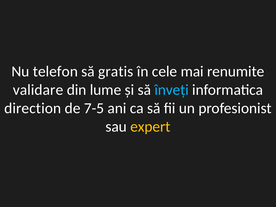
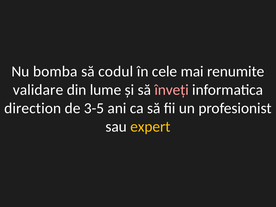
telefon: telefon -> bomba (55, 71)
gratis: gratis -> codul (116, 71)
înveți colour: light blue -> pink (172, 90)
7-5: 7-5 -> 3-5 (94, 108)
